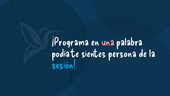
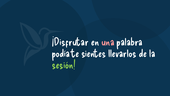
¡Programa: ¡Programa -> ¡Disfrutar (70, 42)
persona: persona -> llevarlos (122, 53)
sesión colour: light blue -> light green (64, 65)
